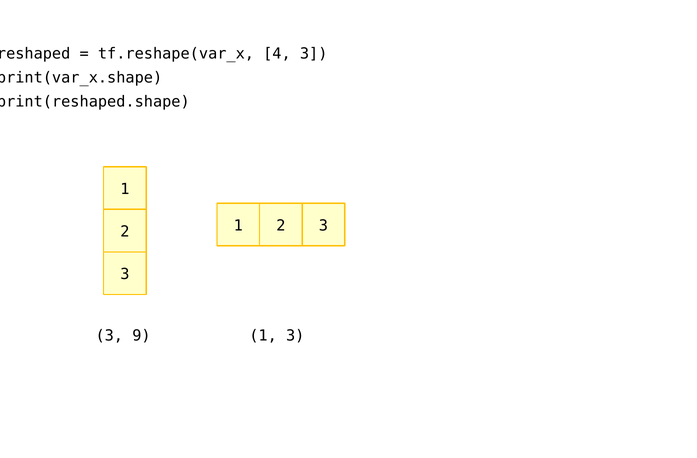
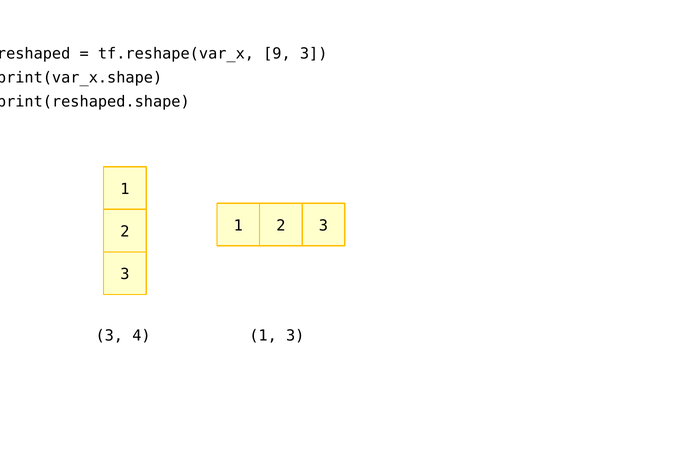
4: 4 -> 9 (277, 54)
9: 9 -> 4 (141, 336)
